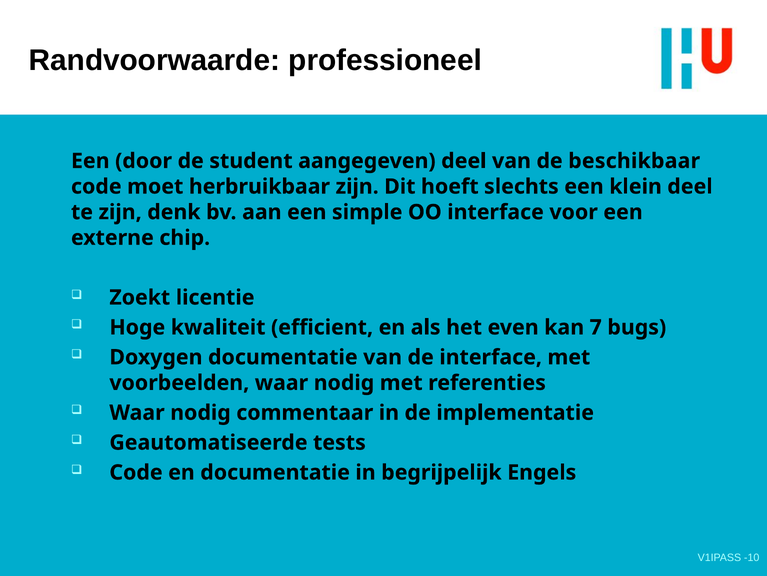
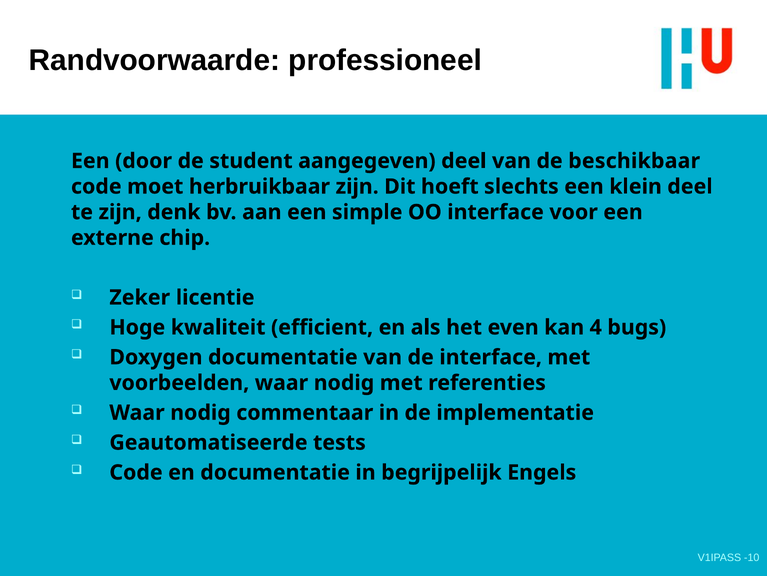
Zoekt: Zoekt -> Zeker (140, 297)
7: 7 -> 4 (596, 327)
